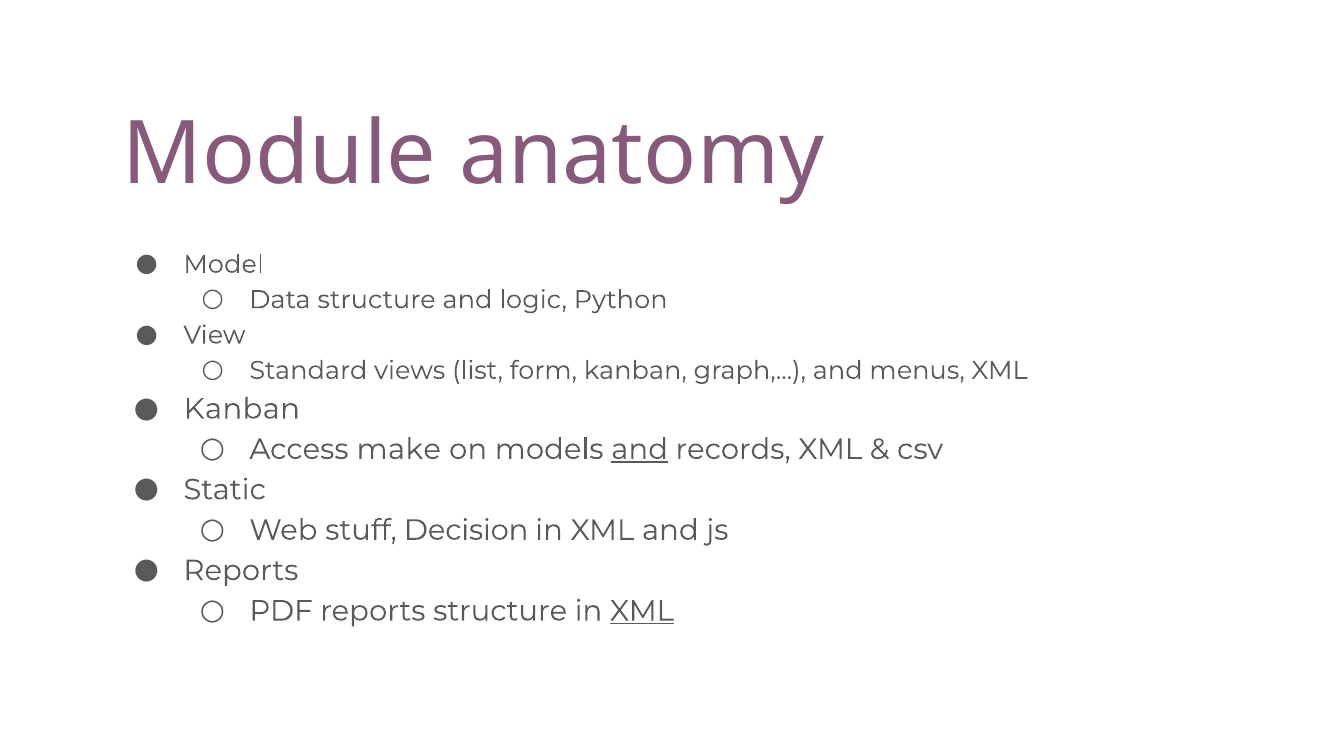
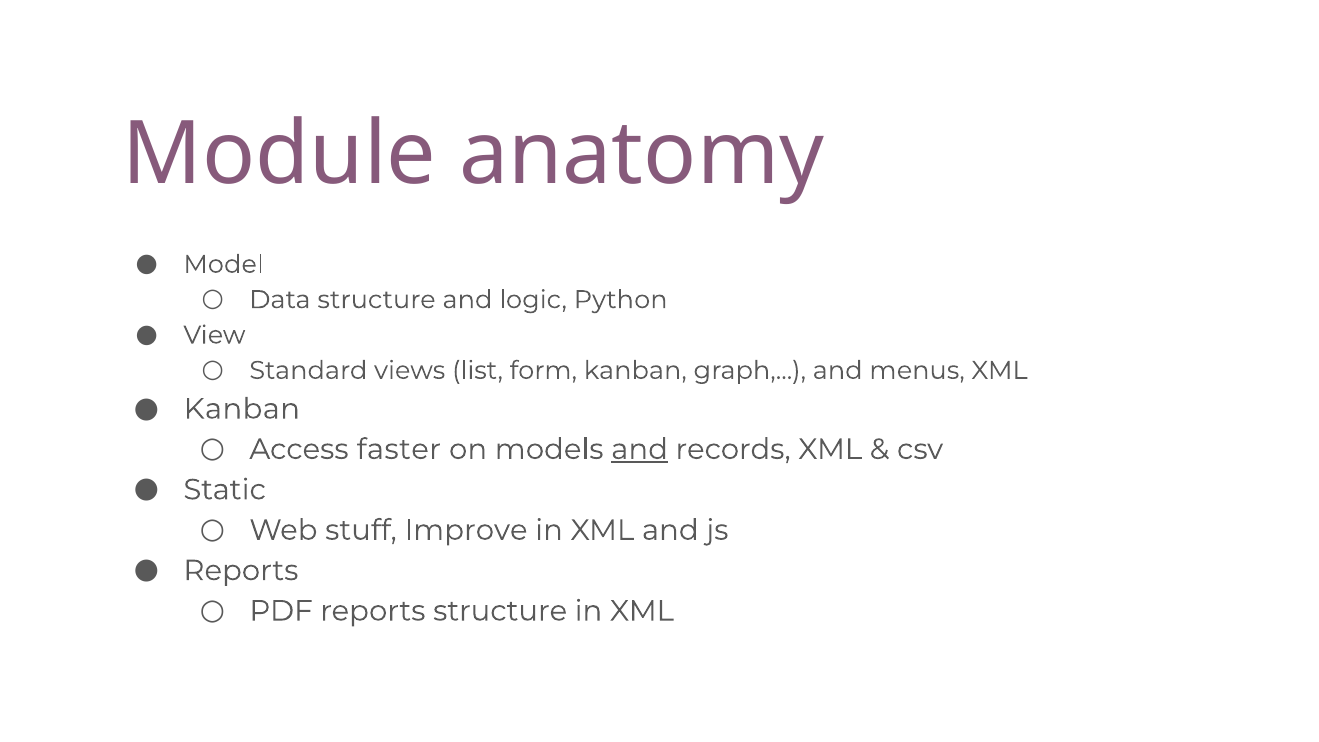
make: make -> faster (399, 449)
Decision: Decision -> Improve (466, 530)
XML underline: present -> none (642, 611)
